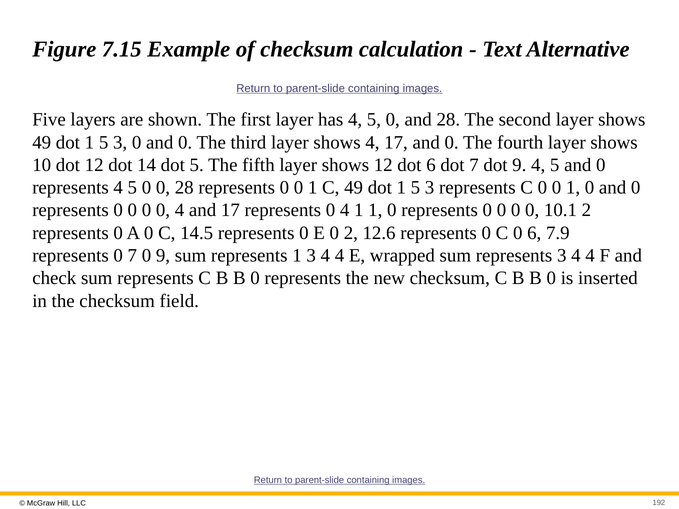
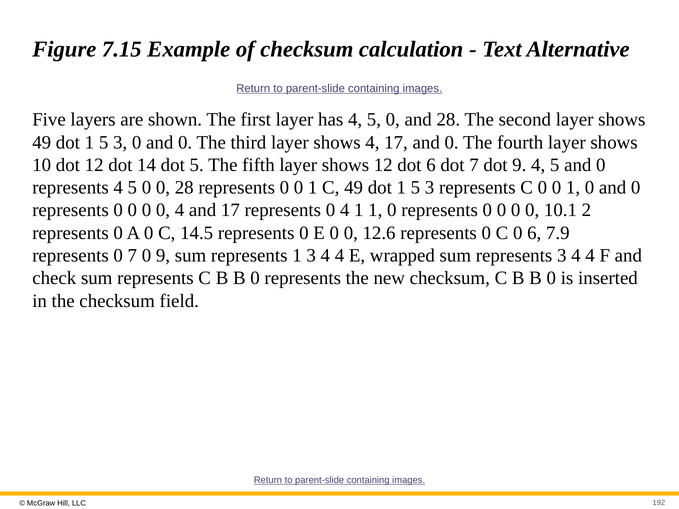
E 0 2: 2 -> 0 (351, 233)
